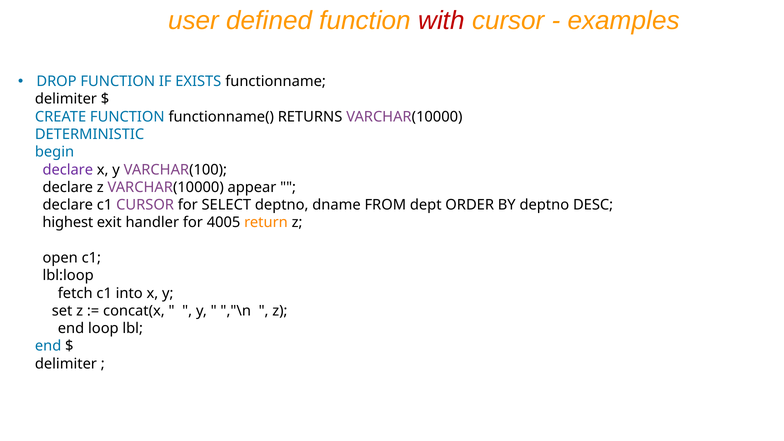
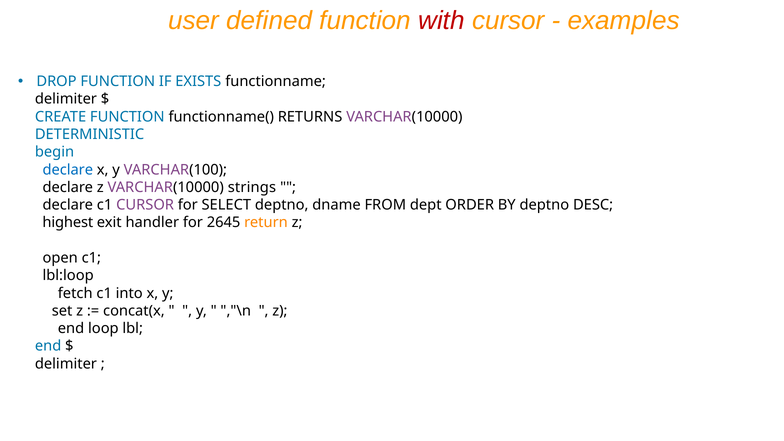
declare colour: purple -> blue (68, 170)
appear: appear -> strings (252, 187)
4005: 4005 -> 2645 (224, 223)
